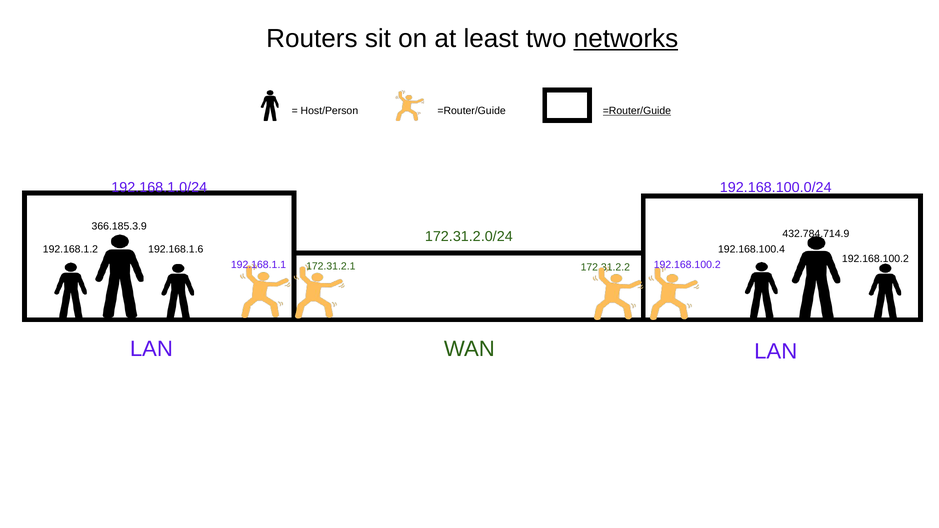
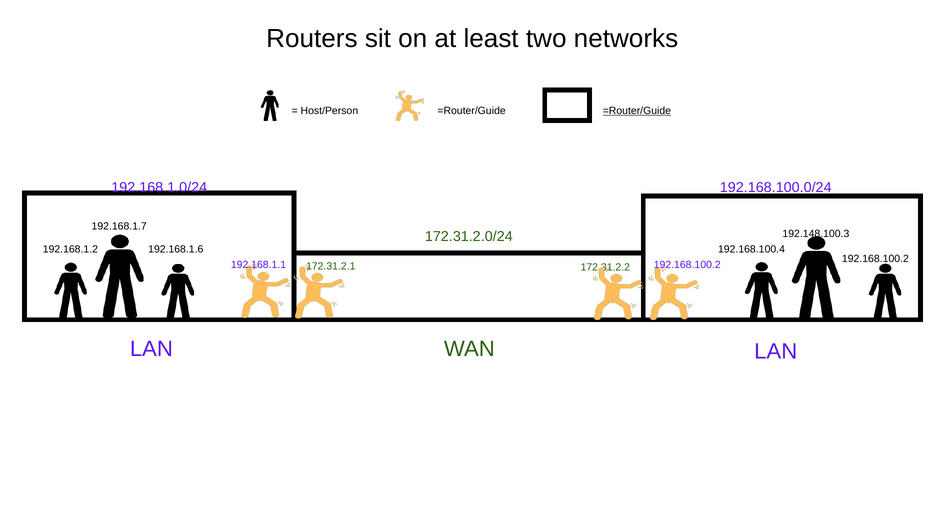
networks underline: present -> none (626, 39)
366.185.3.9: 366.185.3.9 -> 192.168.1.7 (119, 226)
432.784.714.9: 432.784.714.9 -> 192.148.100.3 (816, 234)
